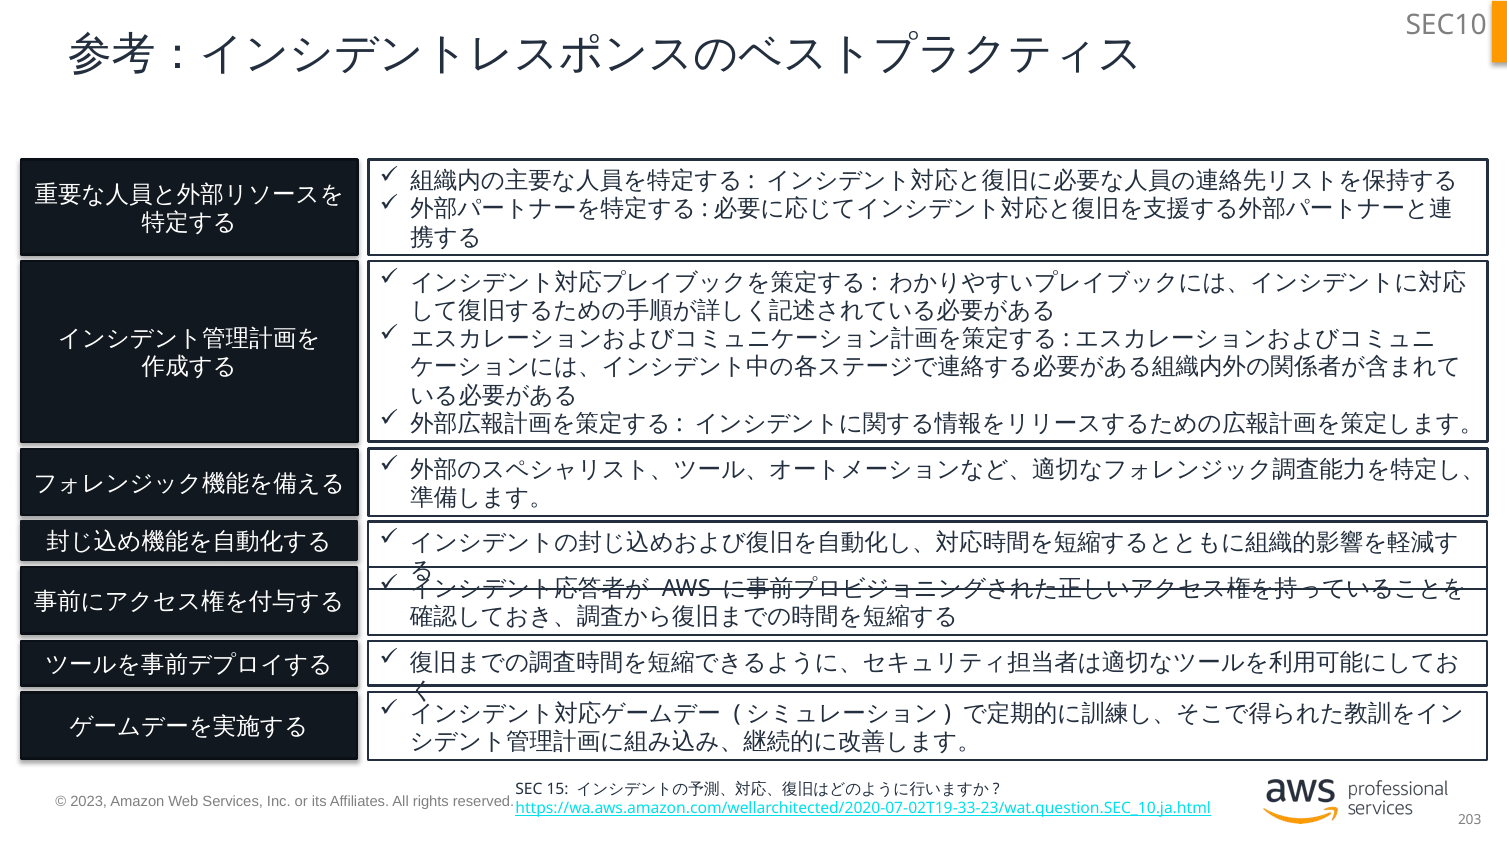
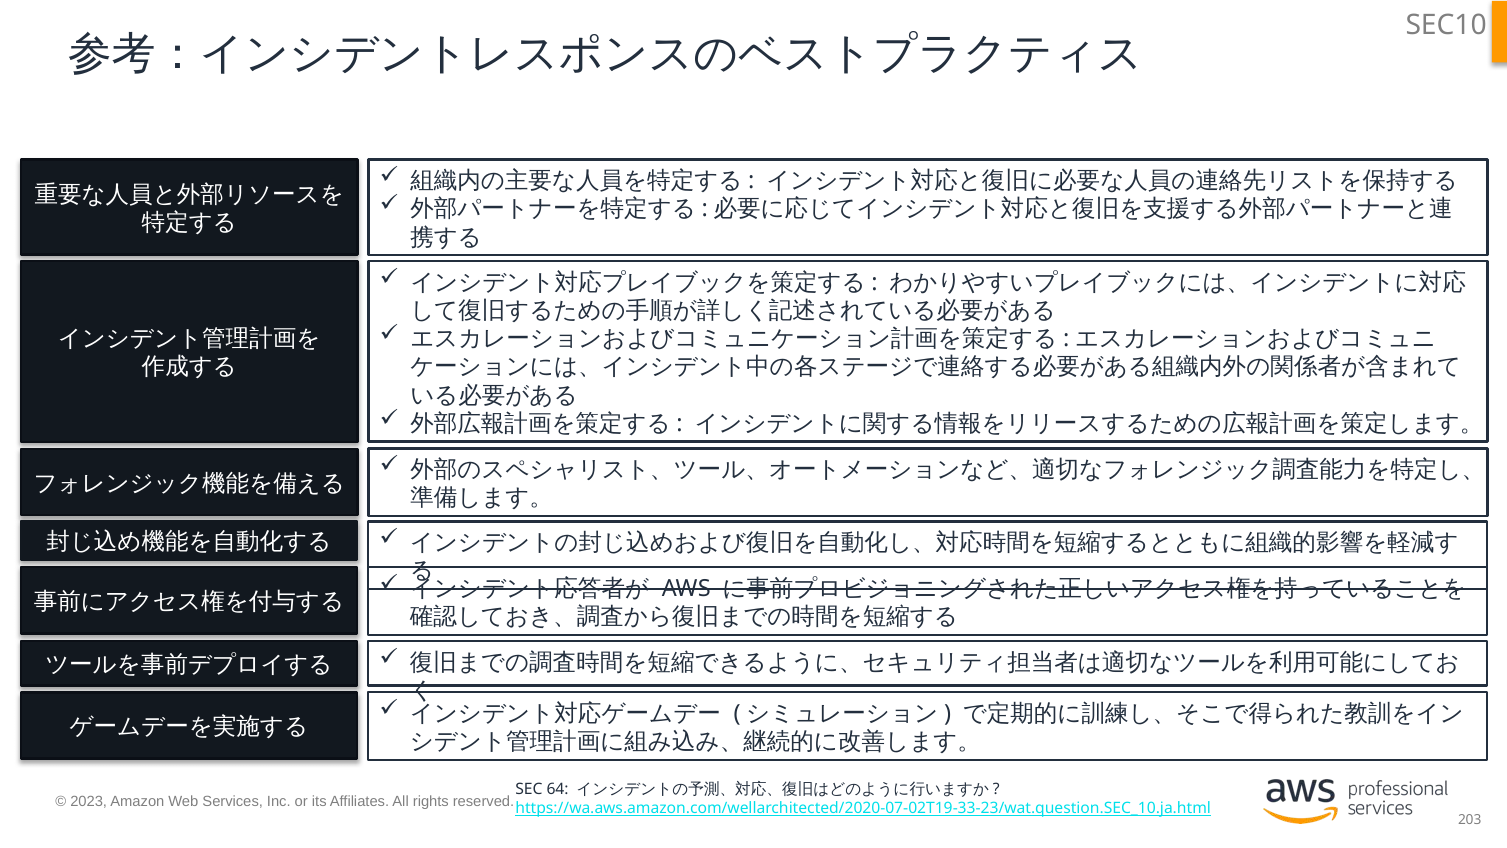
15: 15 -> 64 (558, 789)
